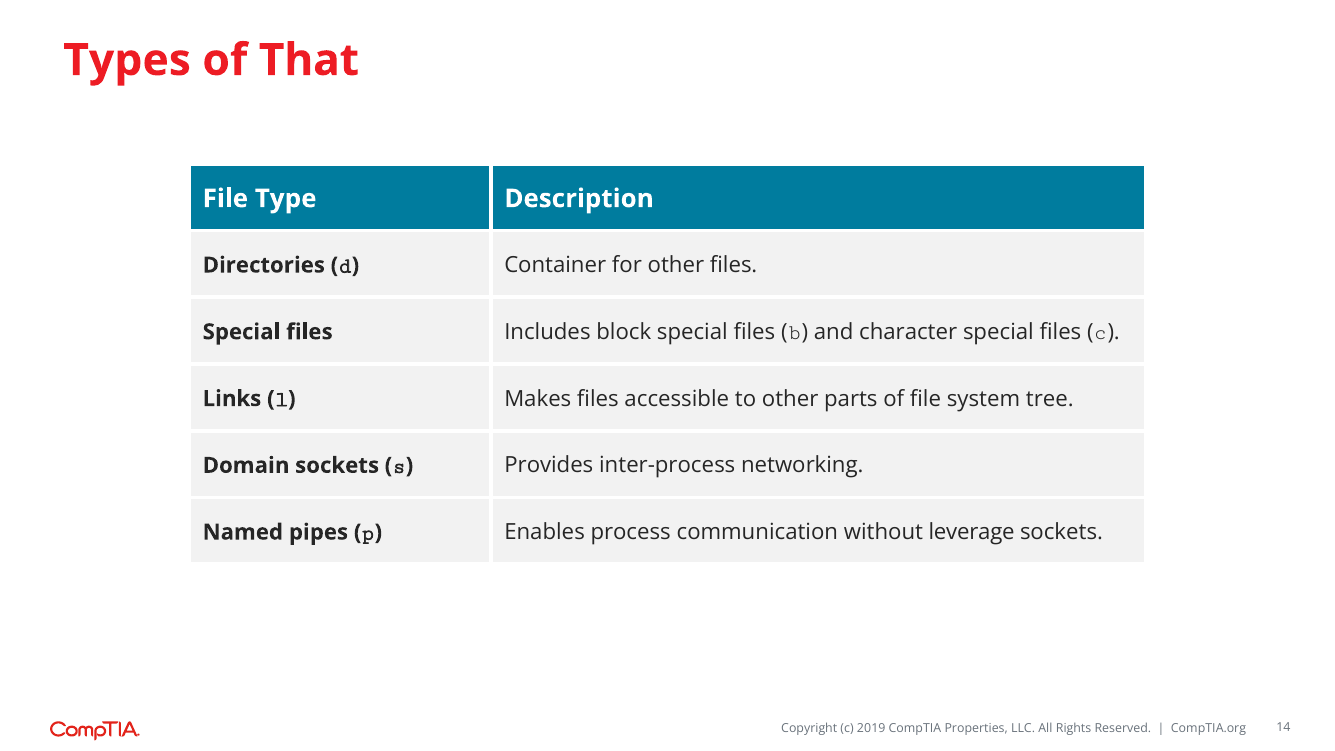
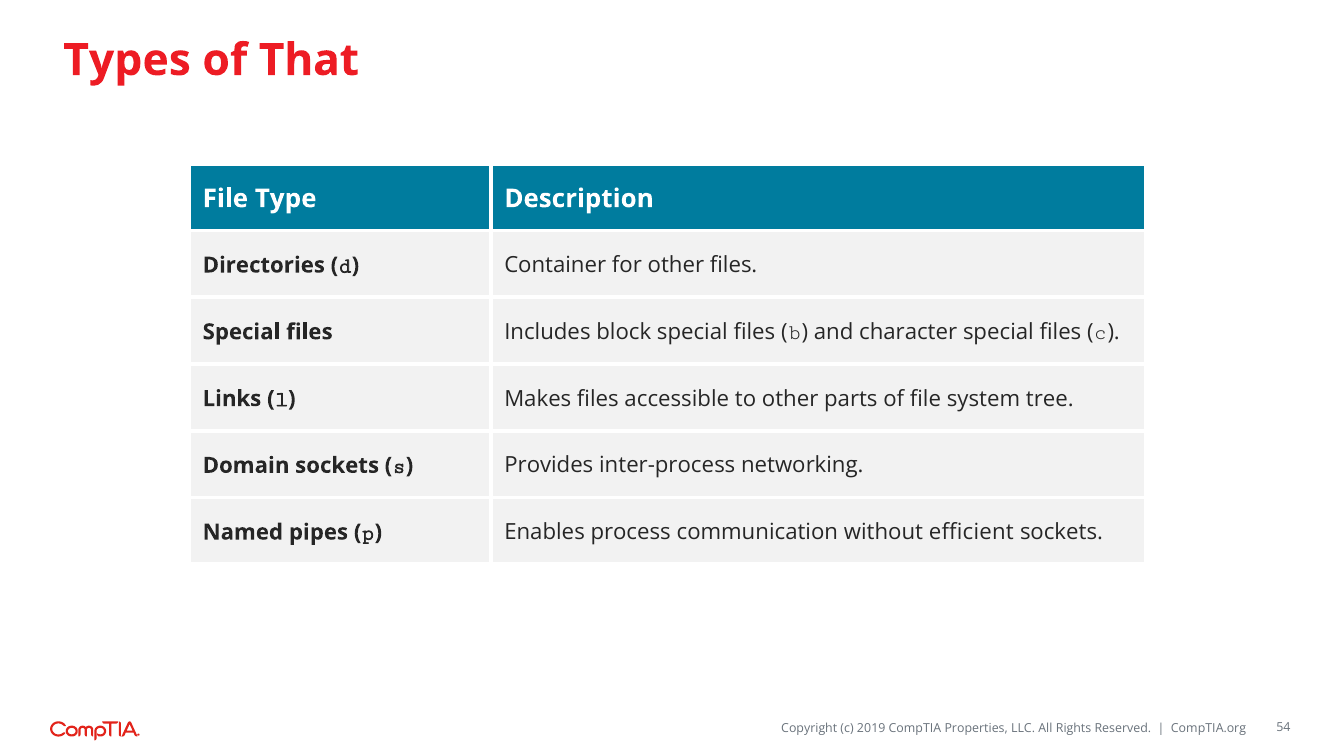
leverage: leverage -> efficient (971, 532)
14: 14 -> 54 (1283, 727)
